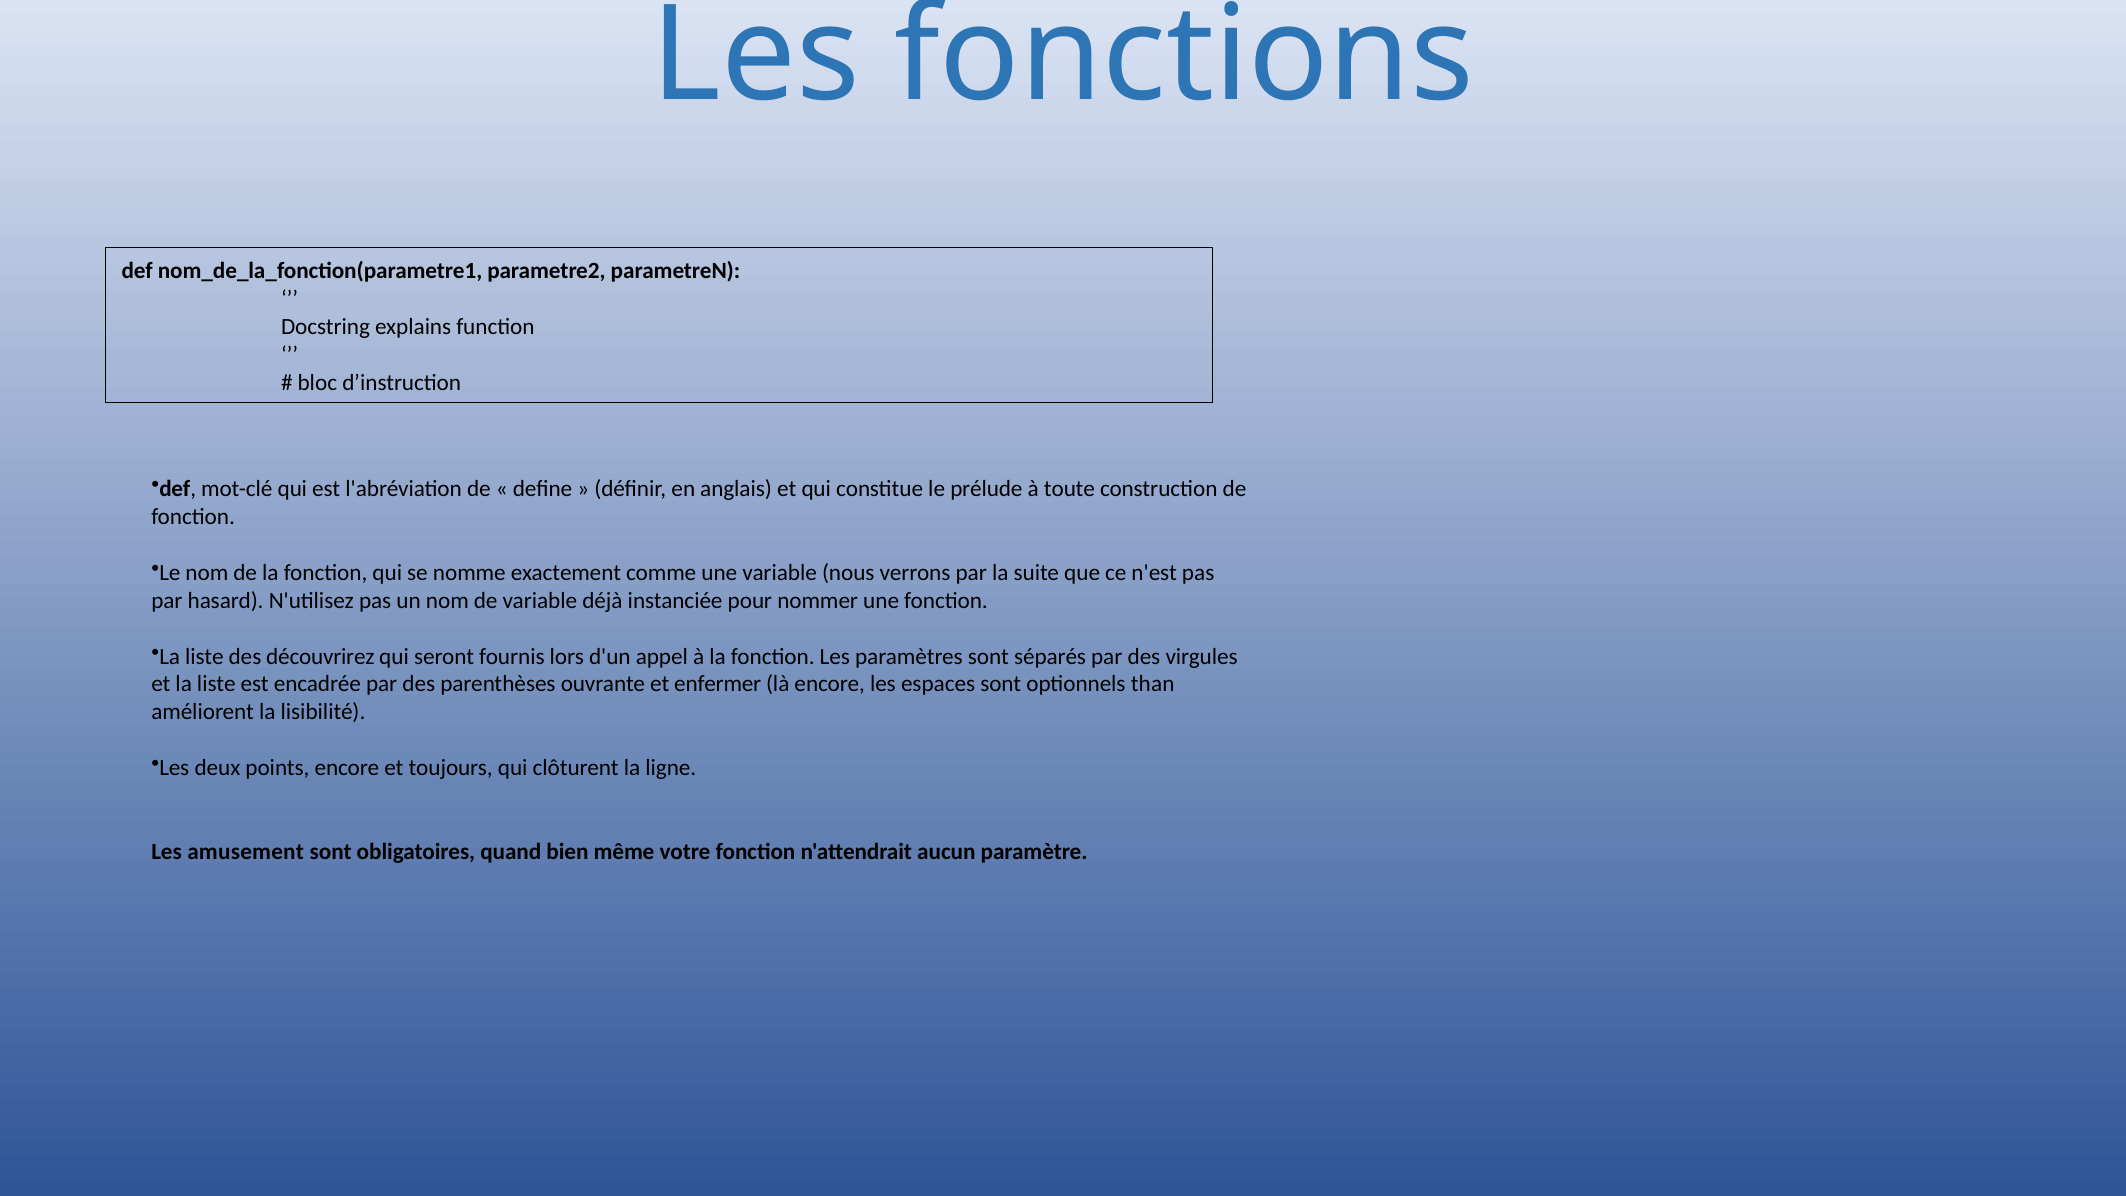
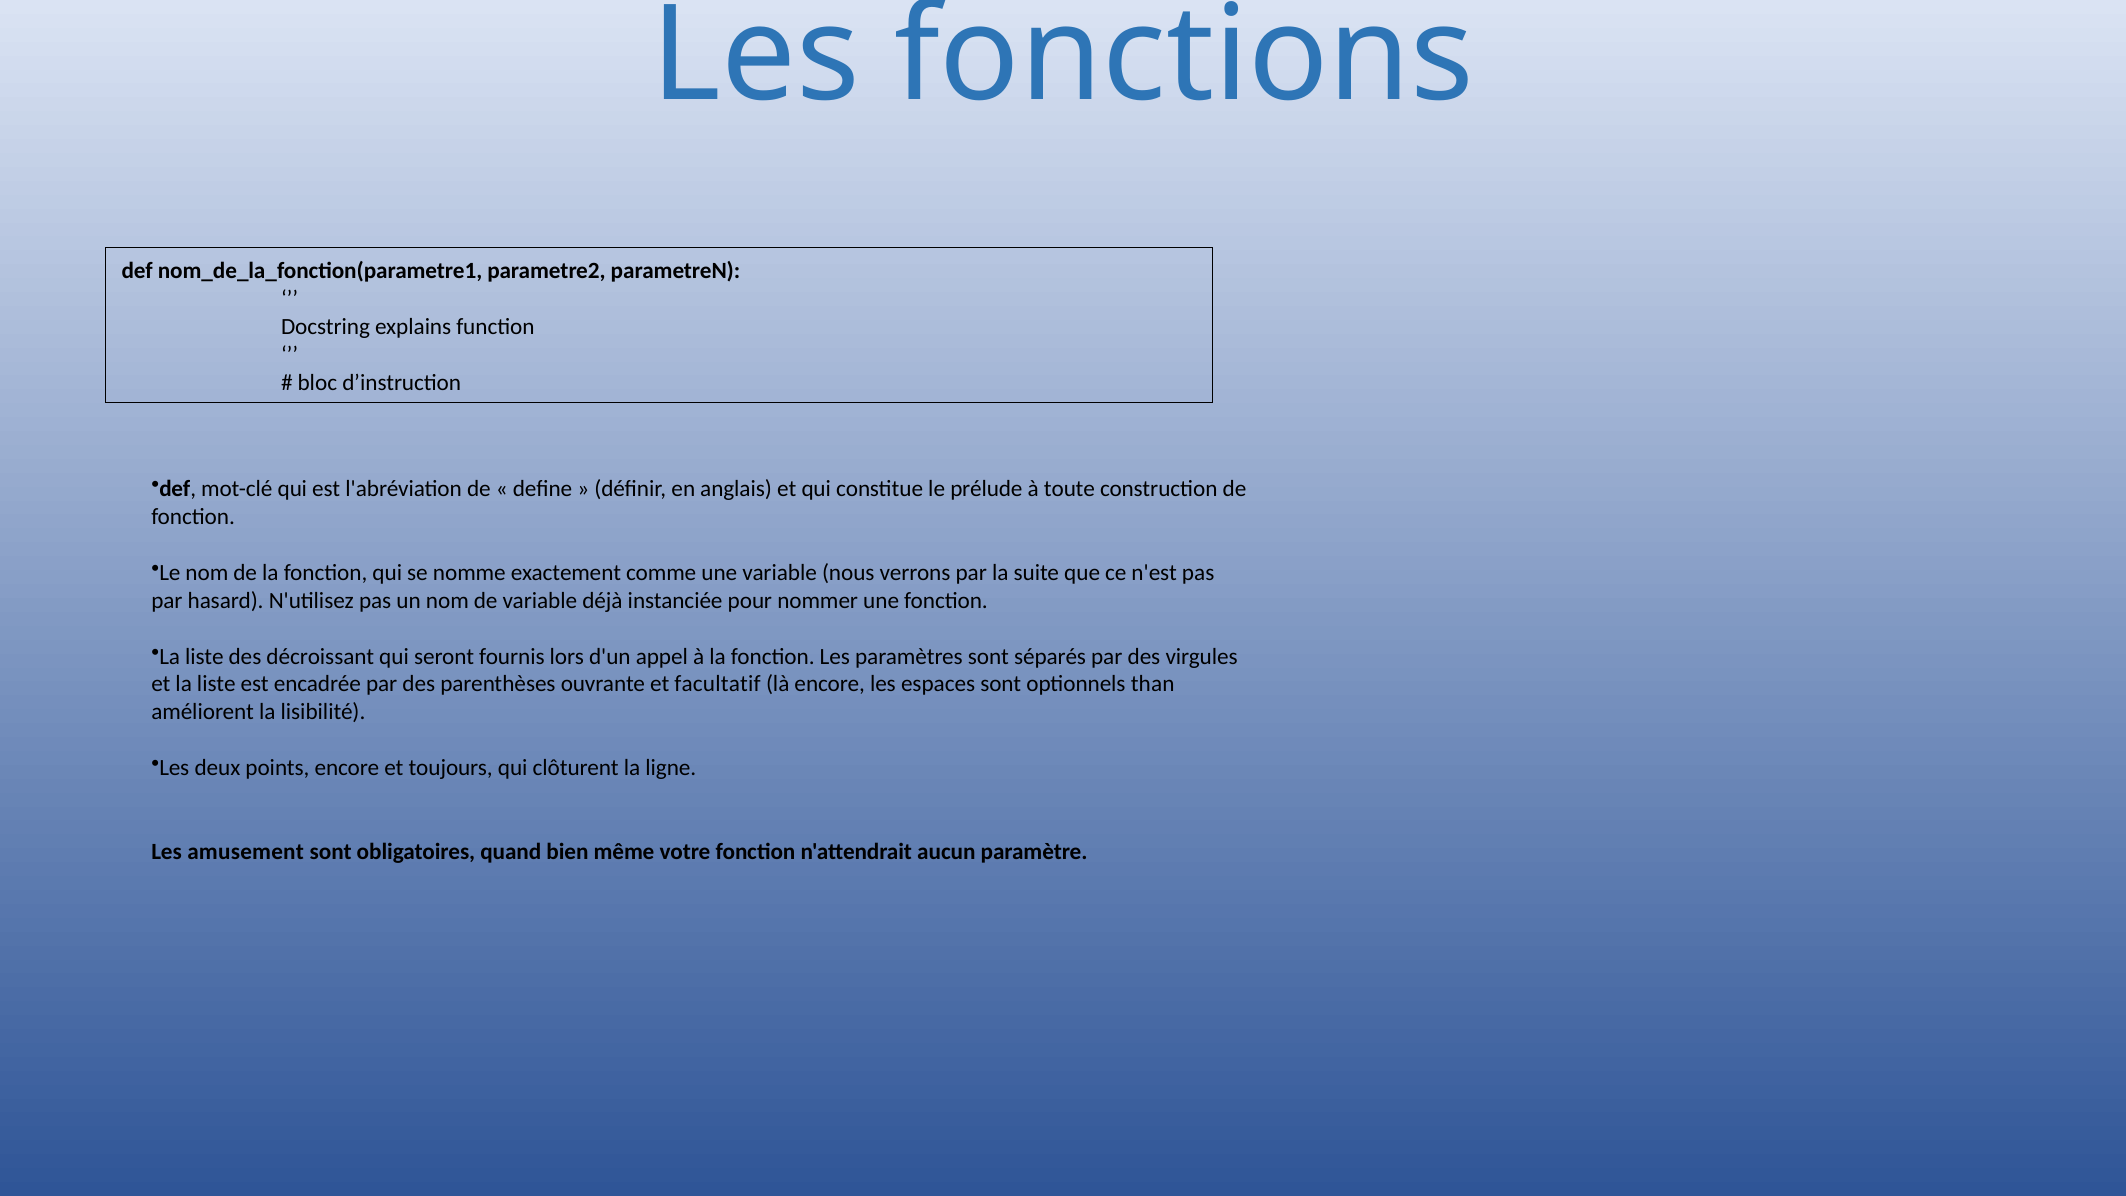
découvrirez: découvrirez -> décroissant (320, 656)
enfermer: enfermer -> facultatif (718, 684)
